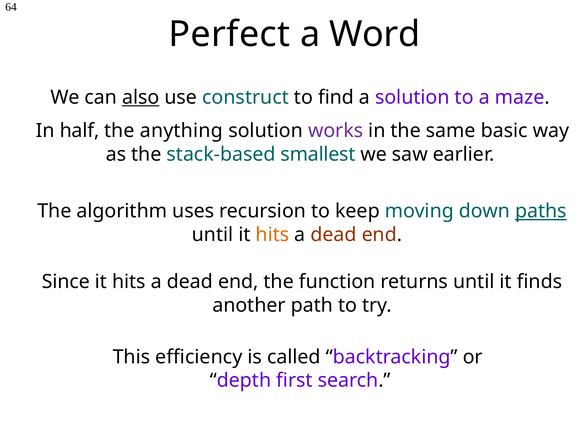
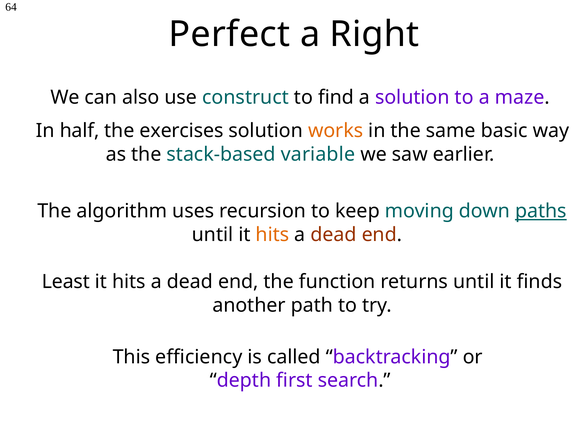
Word: Word -> Right (374, 34)
also underline: present -> none (141, 97)
anything: anything -> exercises (181, 131)
works colour: purple -> orange (336, 131)
smallest: smallest -> variable (318, 154)
Since: Since -> Least (66, 282)
